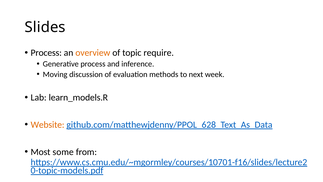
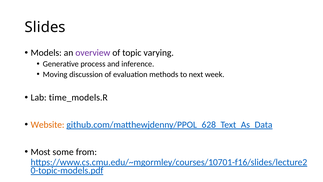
Process: Process -> Models (46, 53)
overview colour: orange -> purple (93, 53)
require: require -> varying (159, 53)
learn_models.R: learn_models.R -> time_models.R (78, 97)
